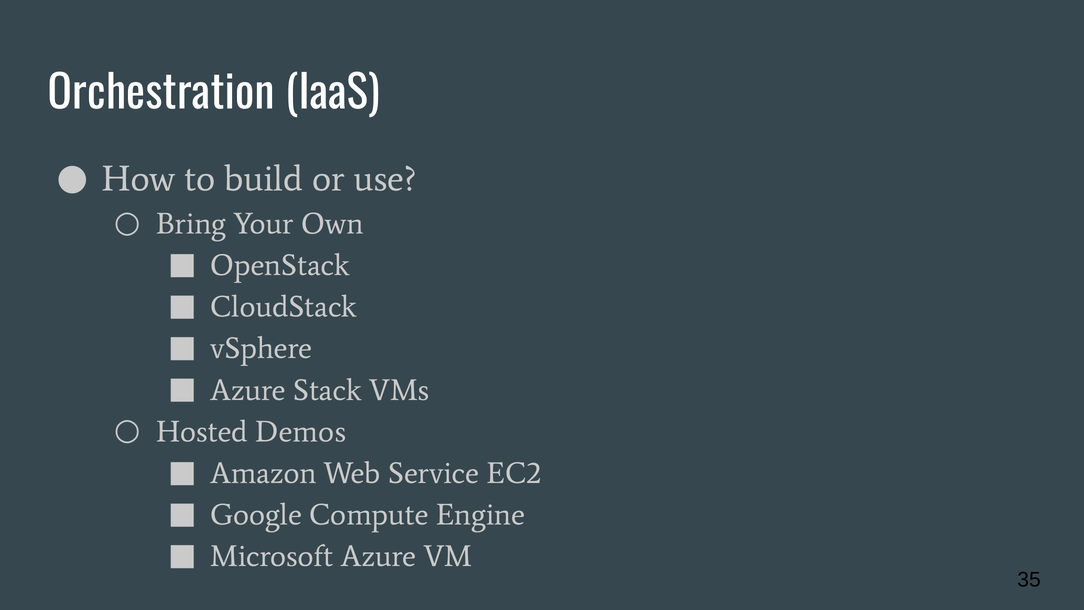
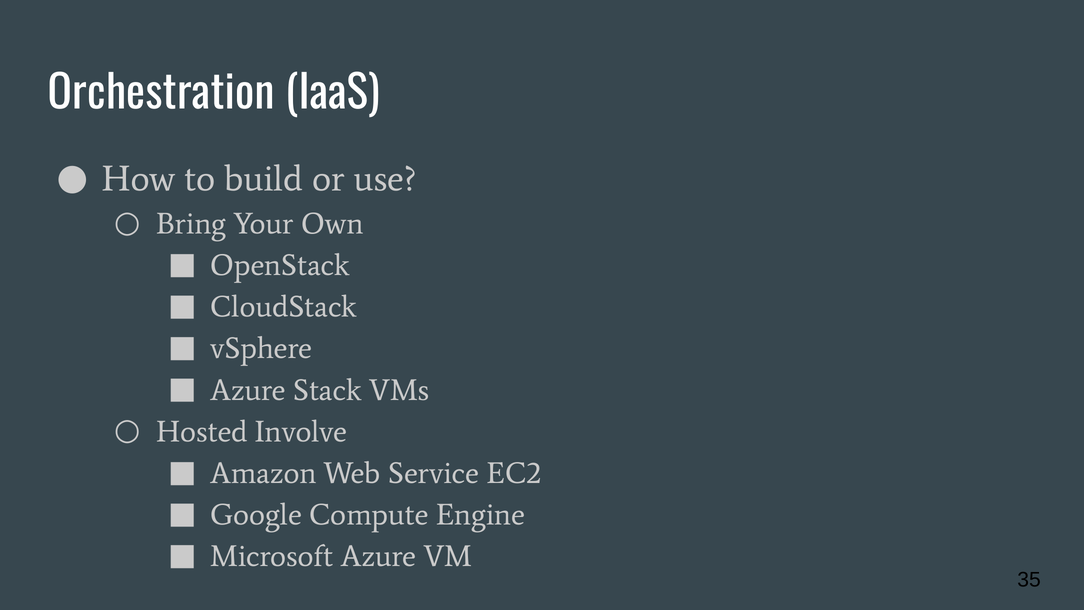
Demos: Demos -> Involve (301, 432)
